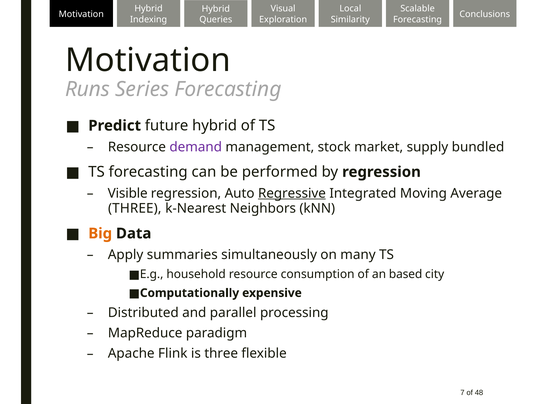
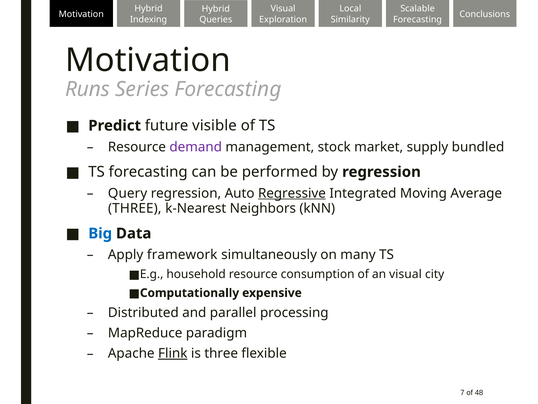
future hybrid: hybrid -> visible (214, 125)
Visible: Visible -> Query (128, 193)
Big colour: orange -> blue (100, 233)
summaries: summaries -> framework (182, 254)
an based: based -> visual (405, 274)
Flink underline: none -> present (173, 353)
